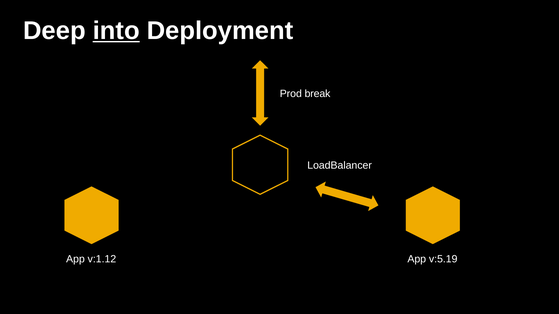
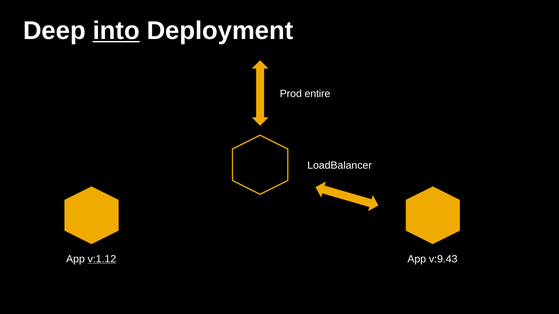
break: break -> entire (317, 94)
v:1.12 underline: none -> present (102, 259)
v:5.19: v:5.19 -> v:9.43 (443, 259)
